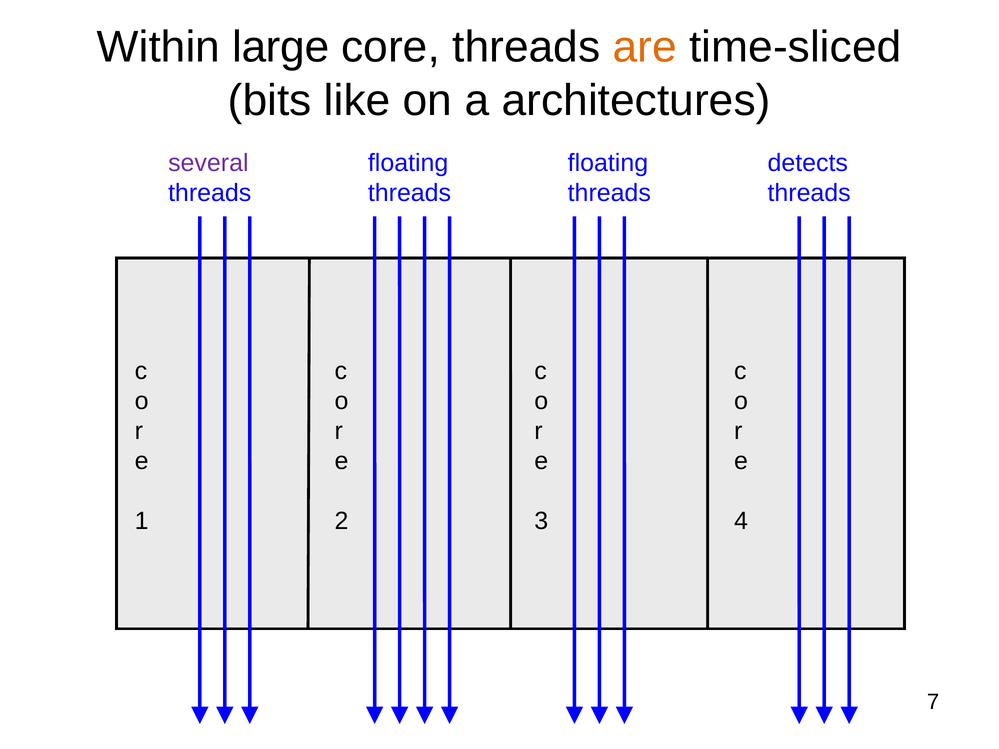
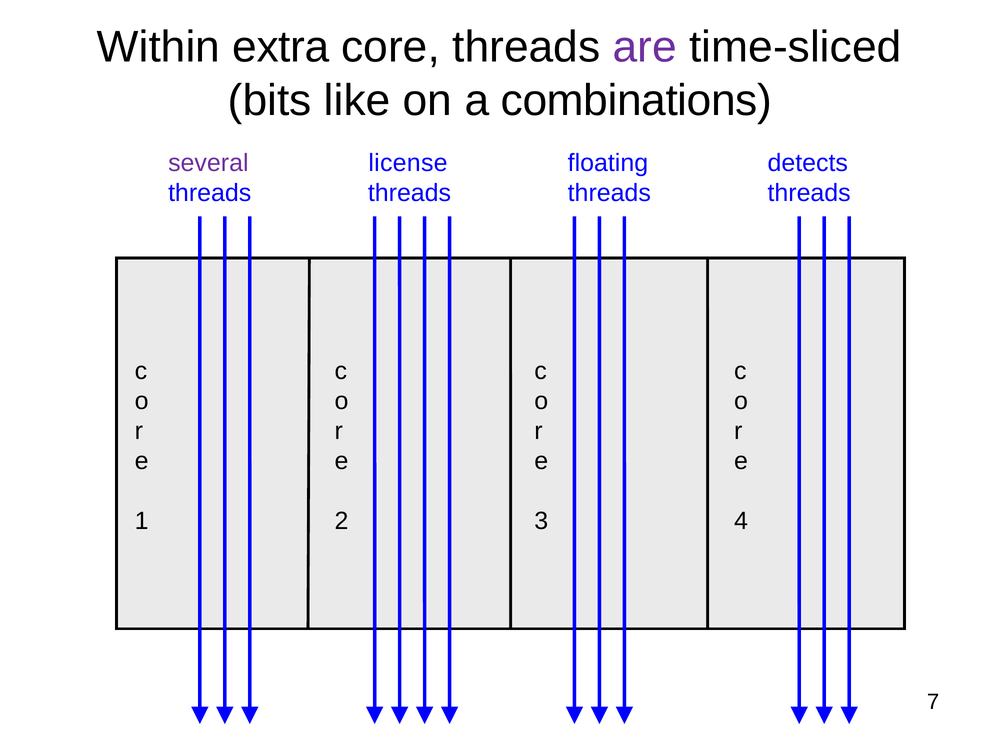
large: large -> extra (281, 47)
are colour: orange -> purple (645, 47)
architectures: architectures -> combinations (636, 101)
floating: floating -> license (408, 163)
